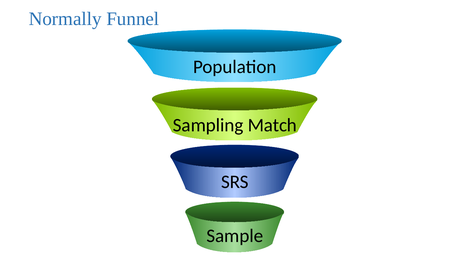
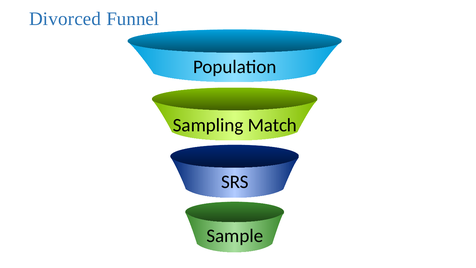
Normally: Normally -> Divorced (65, 19)
